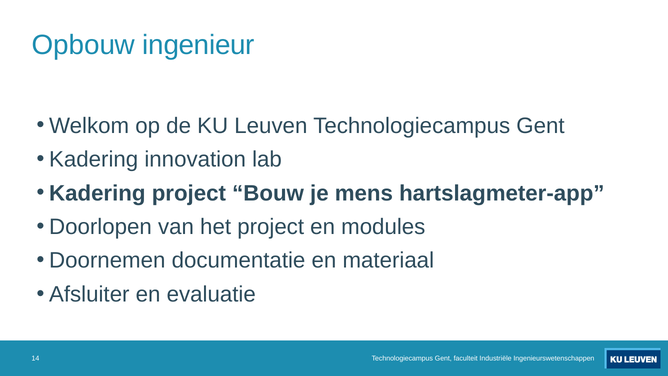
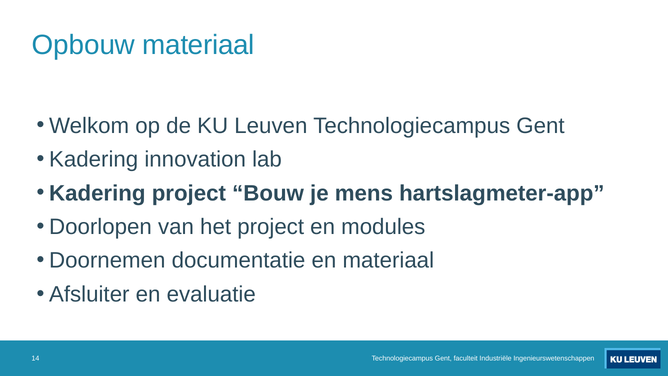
Opbouw ingenieur: ingenieur -> materiaal (199, 45)
